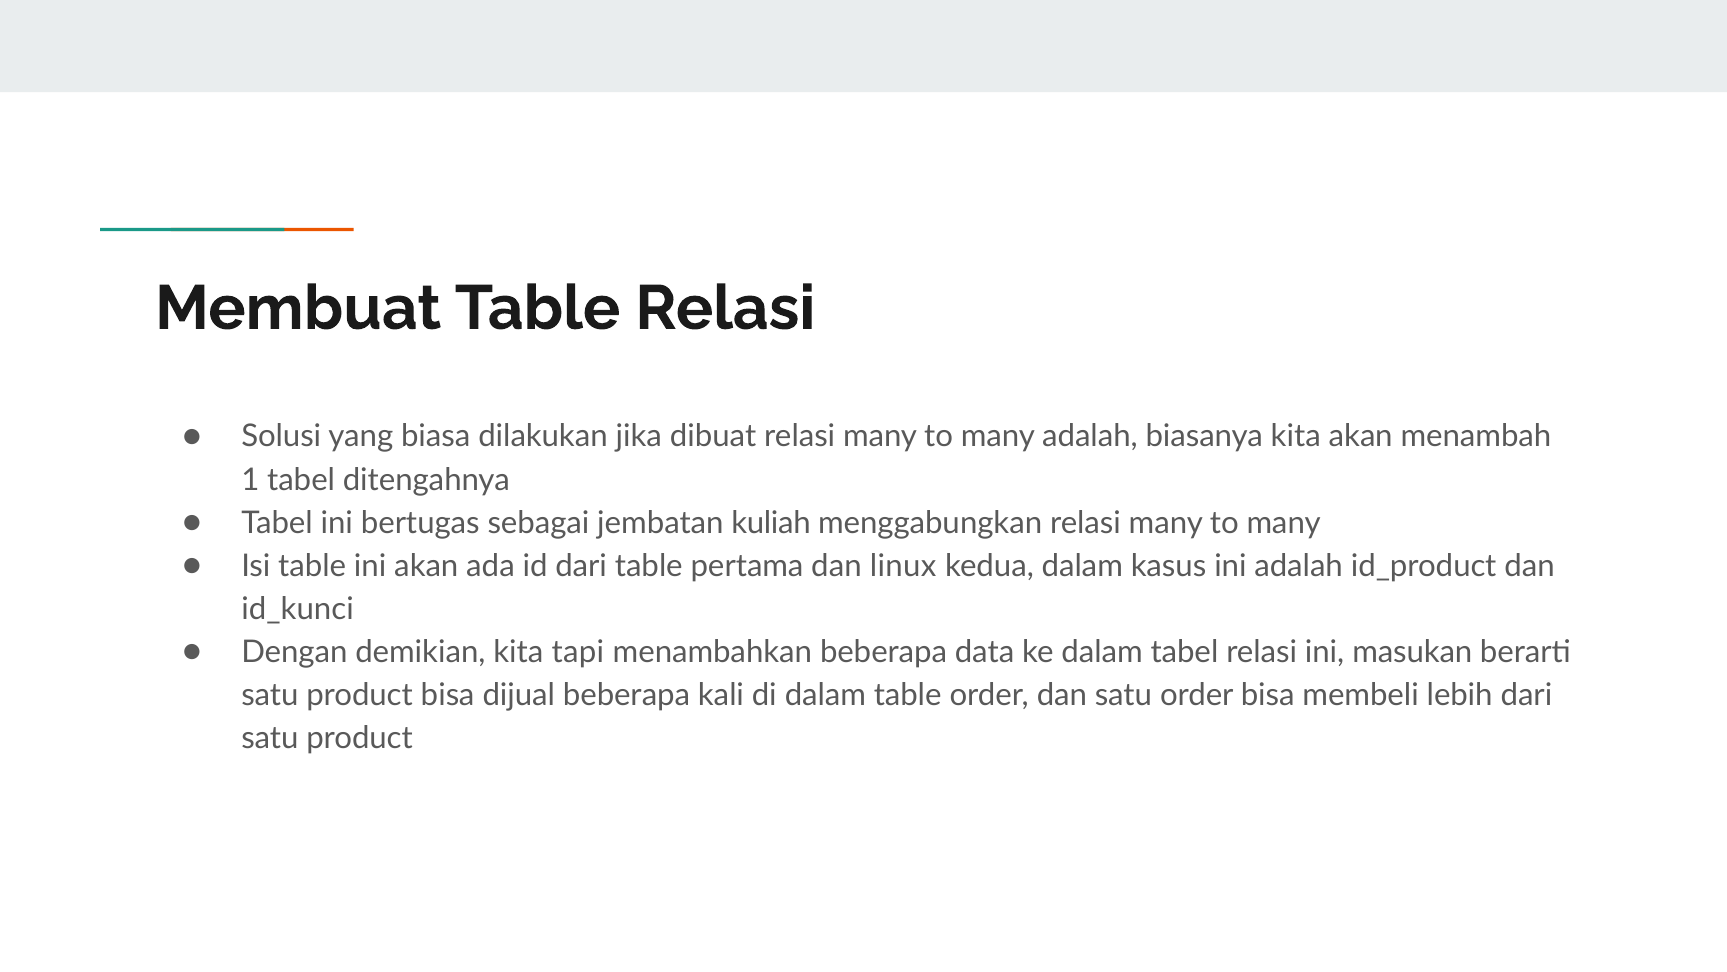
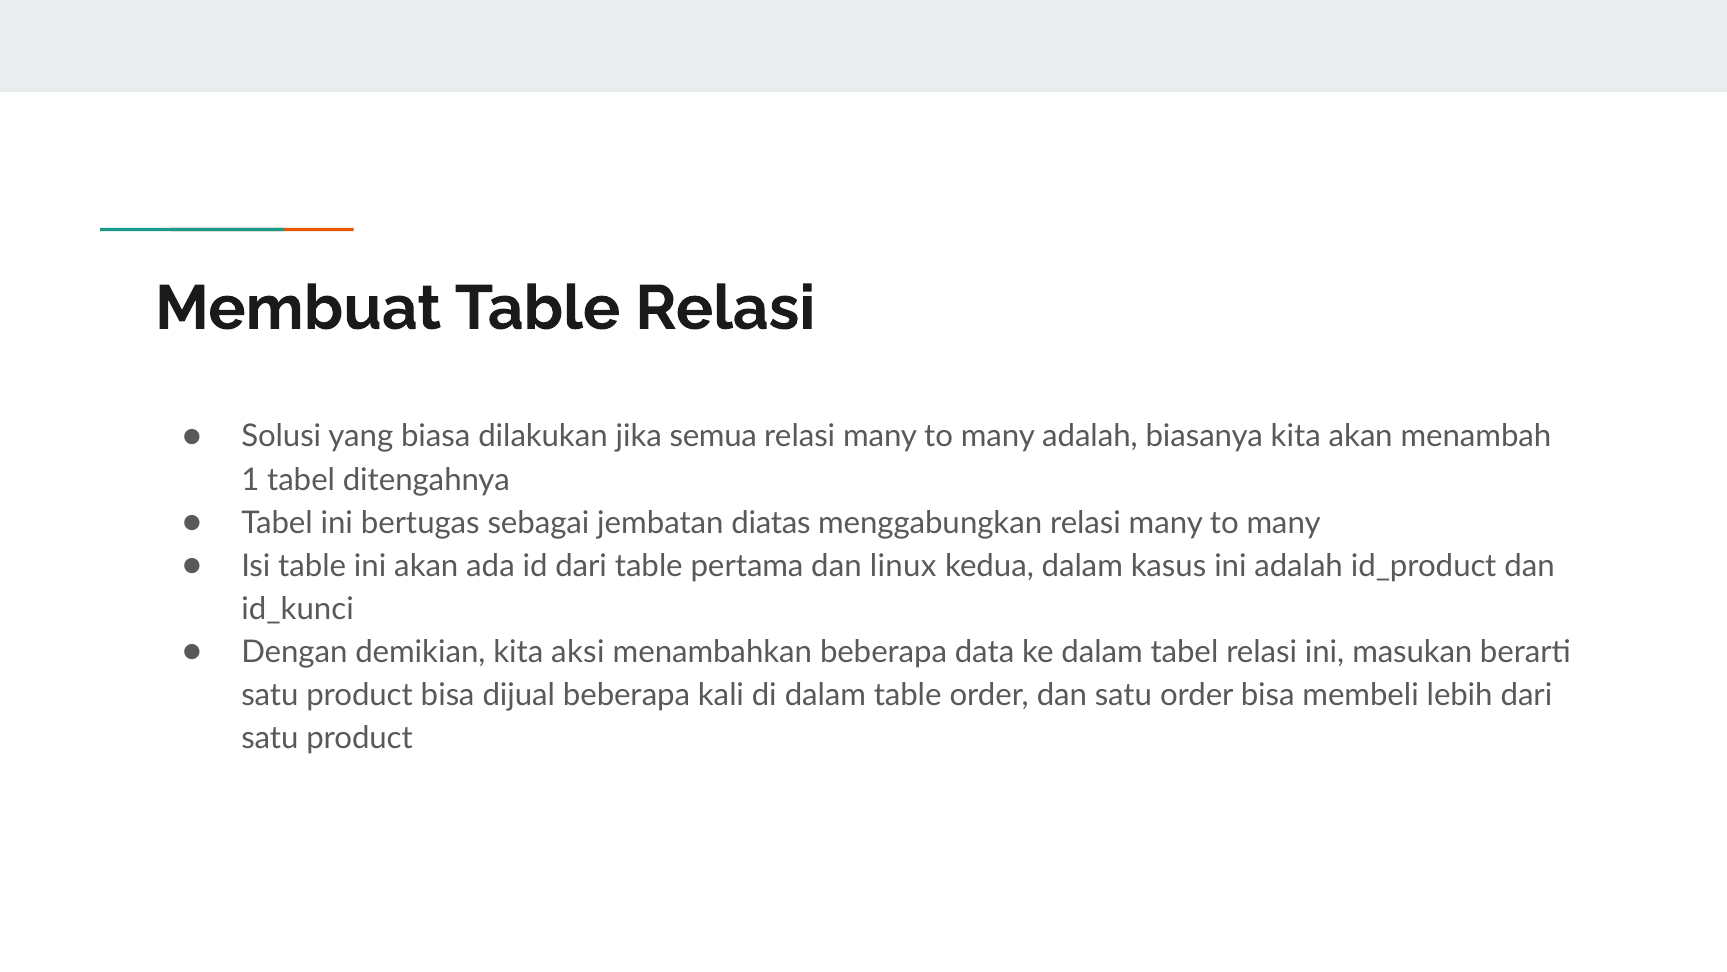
dibuat: dibuat -> semua (713, 436)
kuliah: kuliah -> diatas (771, 522)
tapi: tapi -> aksi (578, 652)
